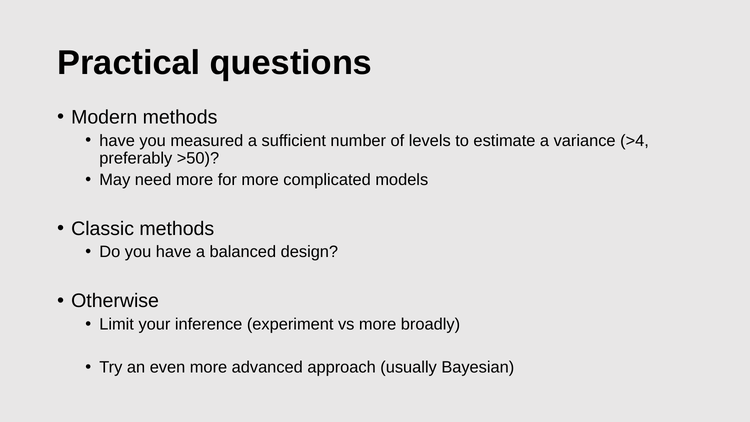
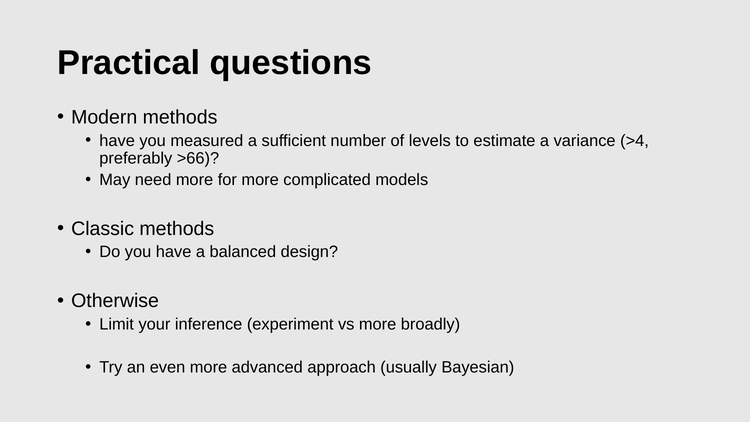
>50: >50 -> >66 (198, 158)
